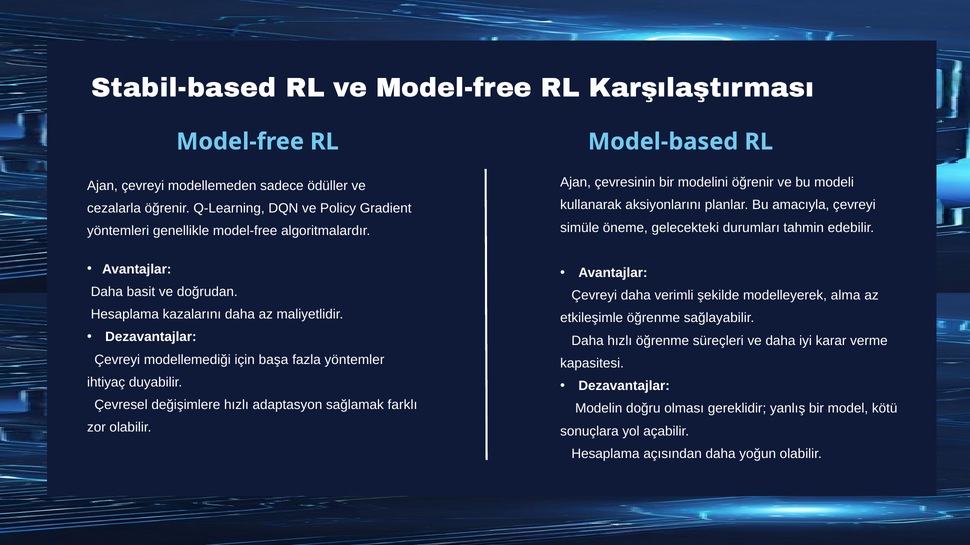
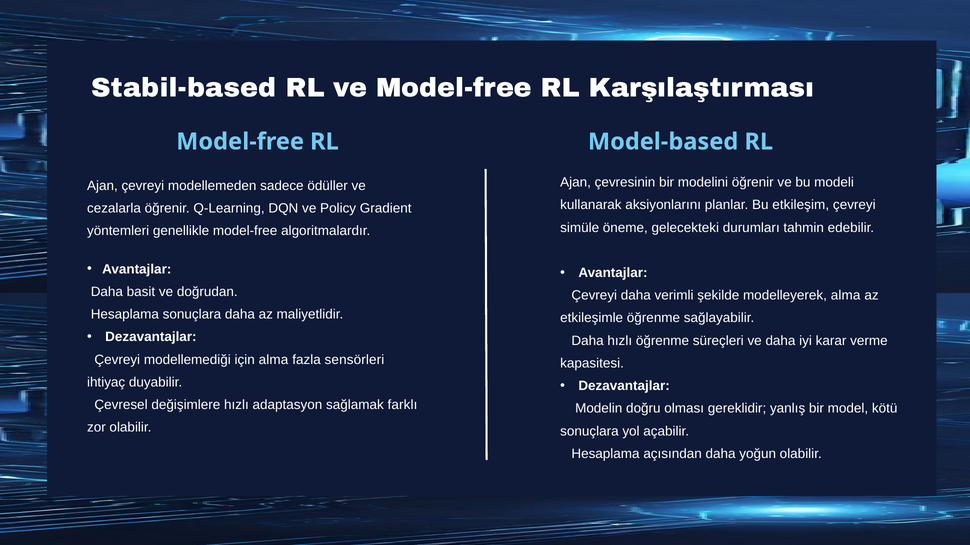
amacıyla: amacıyla -> etkileşim (801, 205)
Hesaplama kazalarını: kazalarını -> sonuçlara (192, 315)
için başa: başa -> alma (273, 360)
yöntemler: yöntemler -> sensörleri (354, 360)
